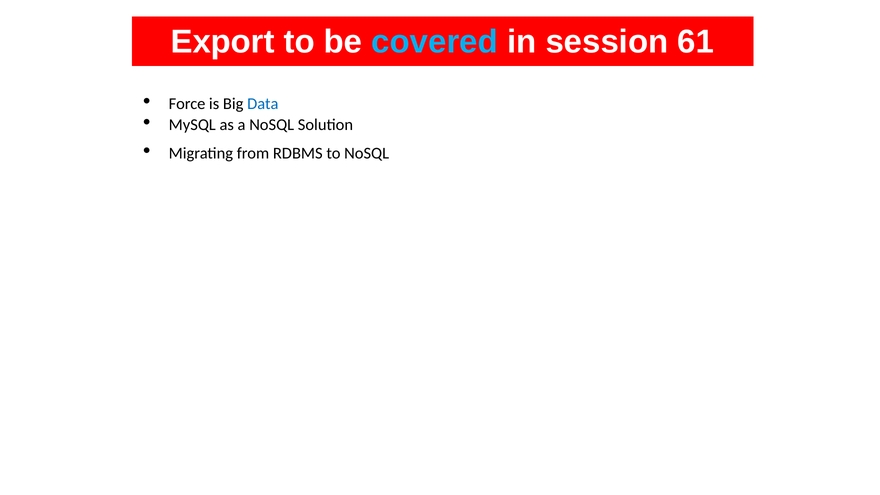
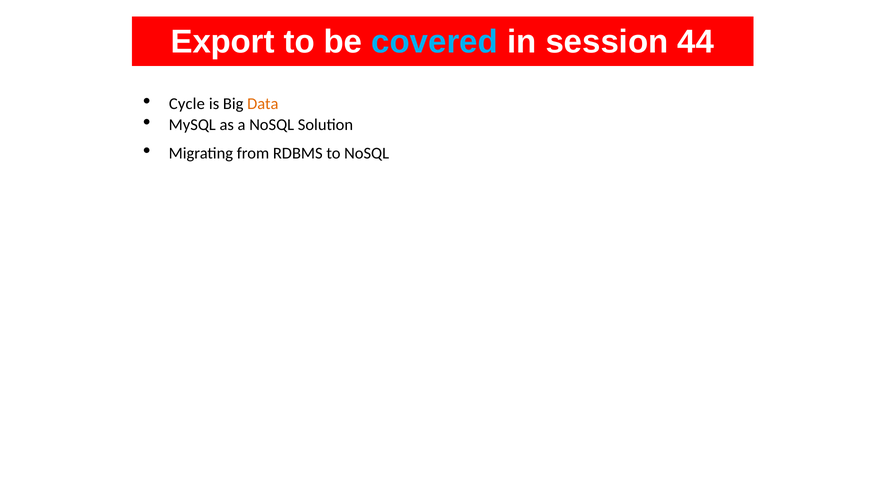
61: 61 -> 44 (696, 42)
Force: Force -> Cycle (187, 104)
Data colour: blue -> orange (263, 104)
